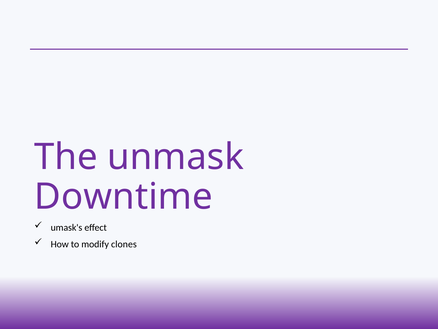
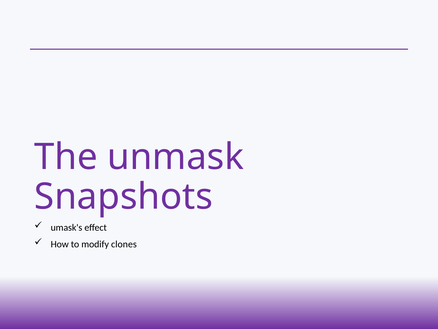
Downtime: Downtime -> Snapshots (124, 196)
